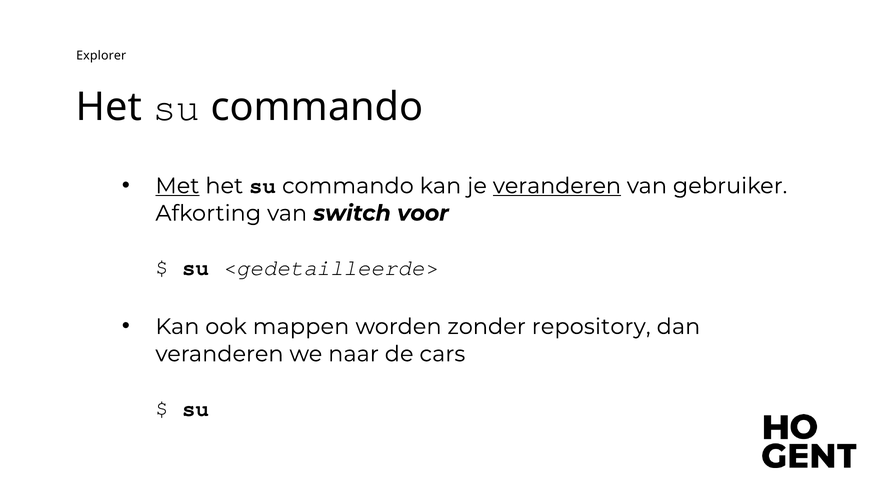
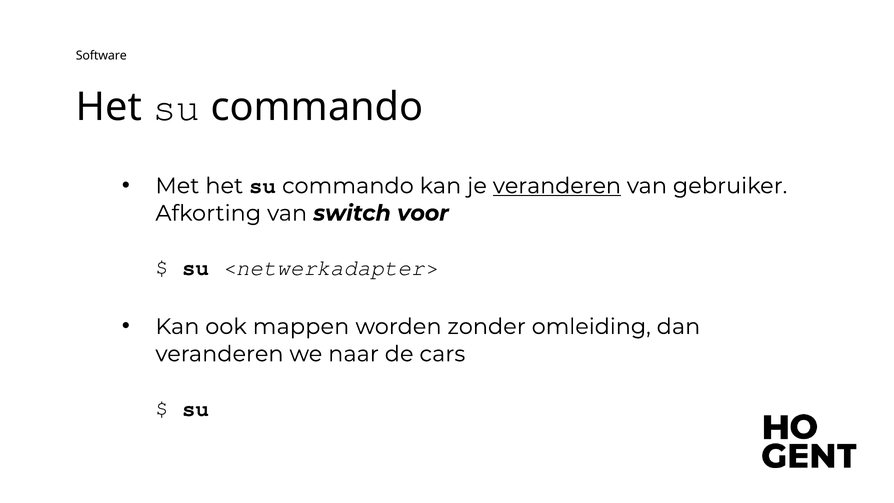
Explorer: Explorer -> Software (101, 55)
Met underline: present -> none (177, 186)
<gedetailleerde>: <gedetailleerde> -> <netwerkadapter> (330, 268)
repository: repository -> omleiding (591, 327)
